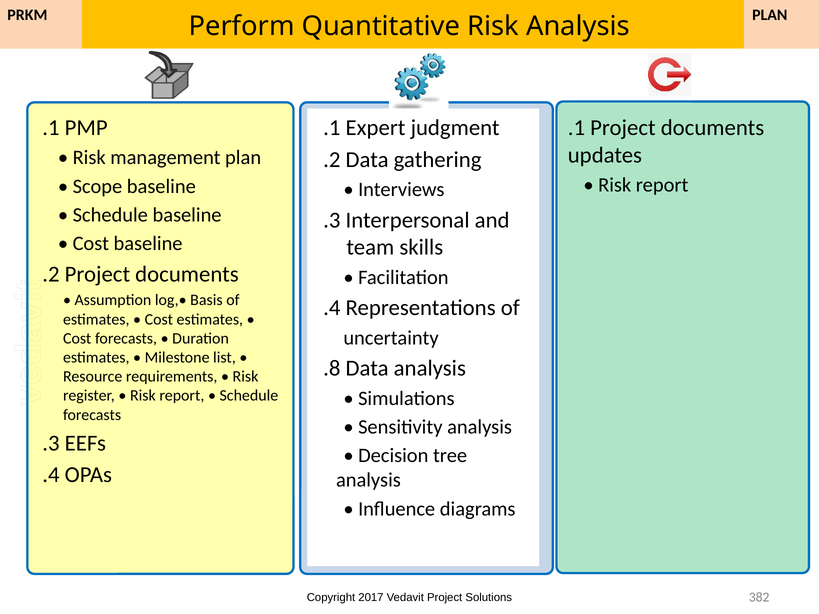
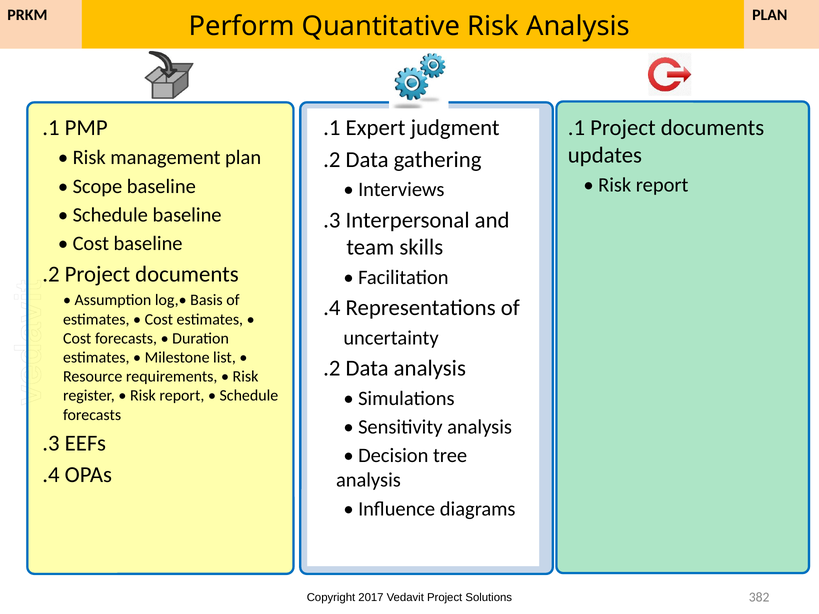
.8: .8 -> .2 (332, 369)
